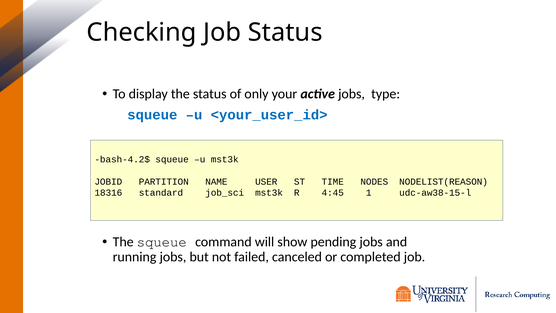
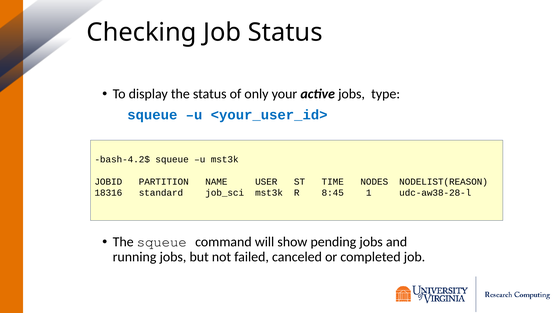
4:45: 4:45 -> 8:45 (333, 193)
udc-aw38-15-l: udc-aw38-15-l -> udc-aw38-28-l (435, 193)
